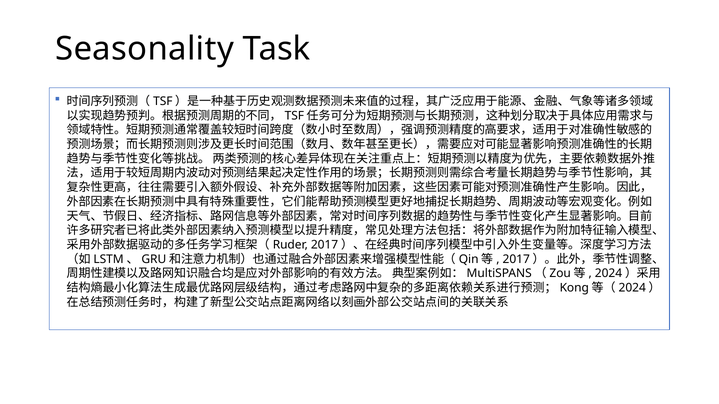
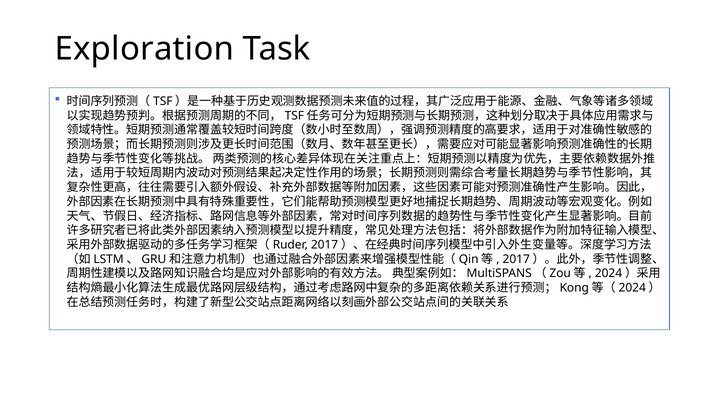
Seasonality: Seasonality -> Exploration (145, 49)
